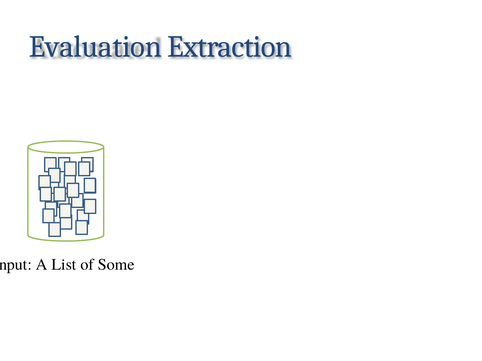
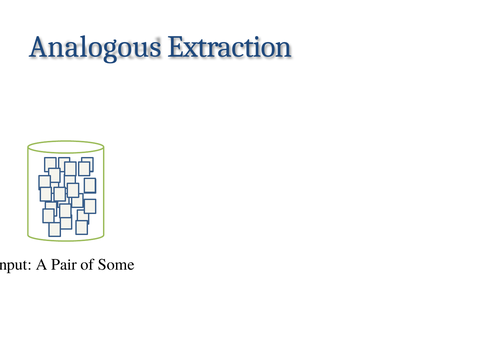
Evaluation: Evaluation -> Analogous (95, 47)
List: List -> Pair (64, 265)
